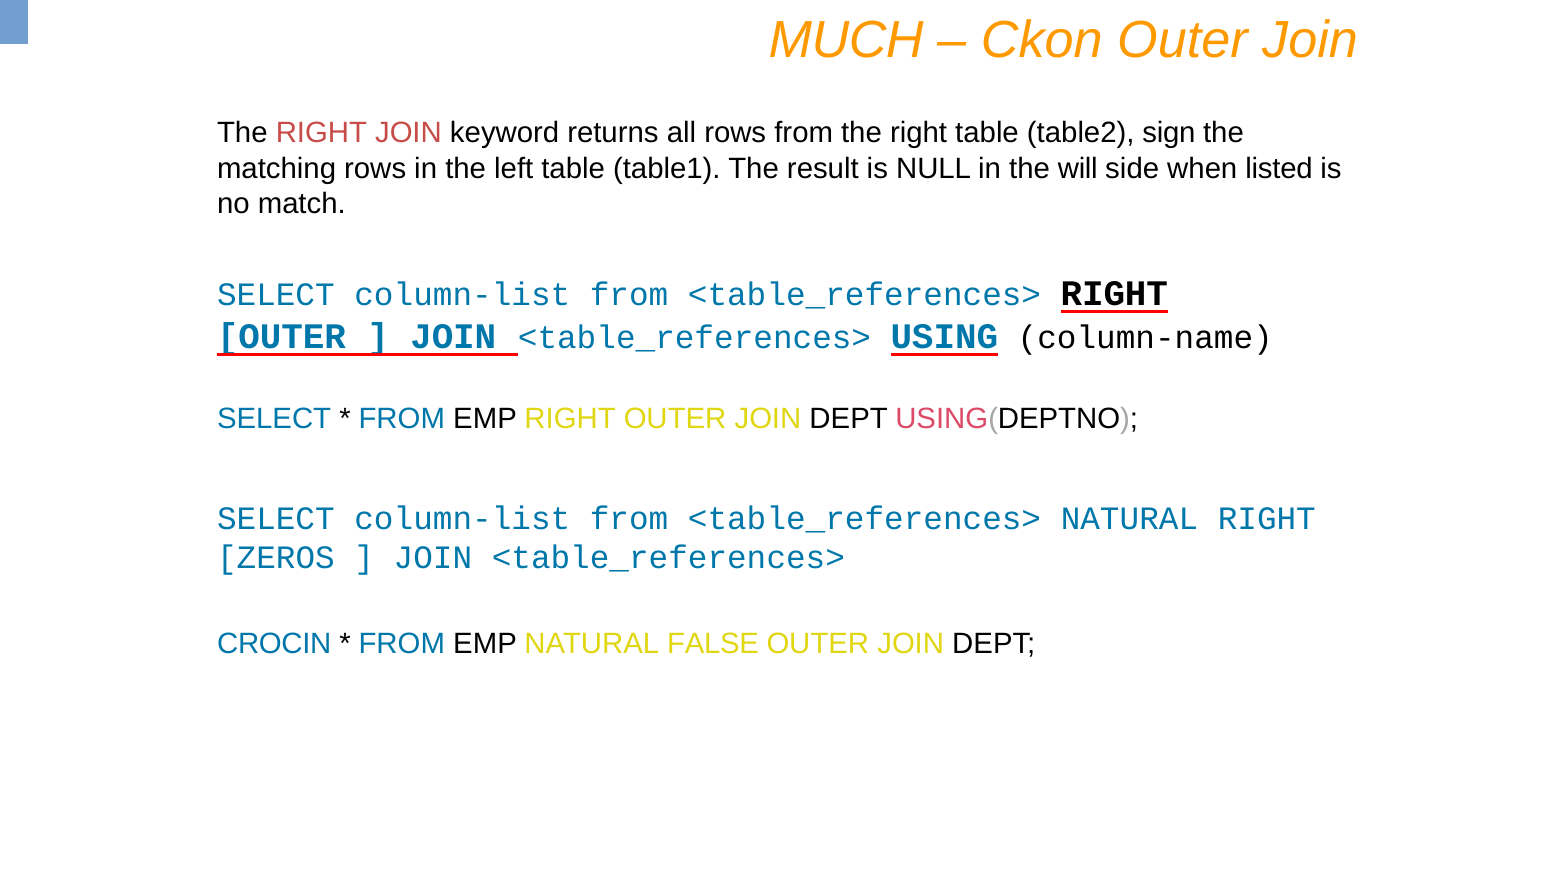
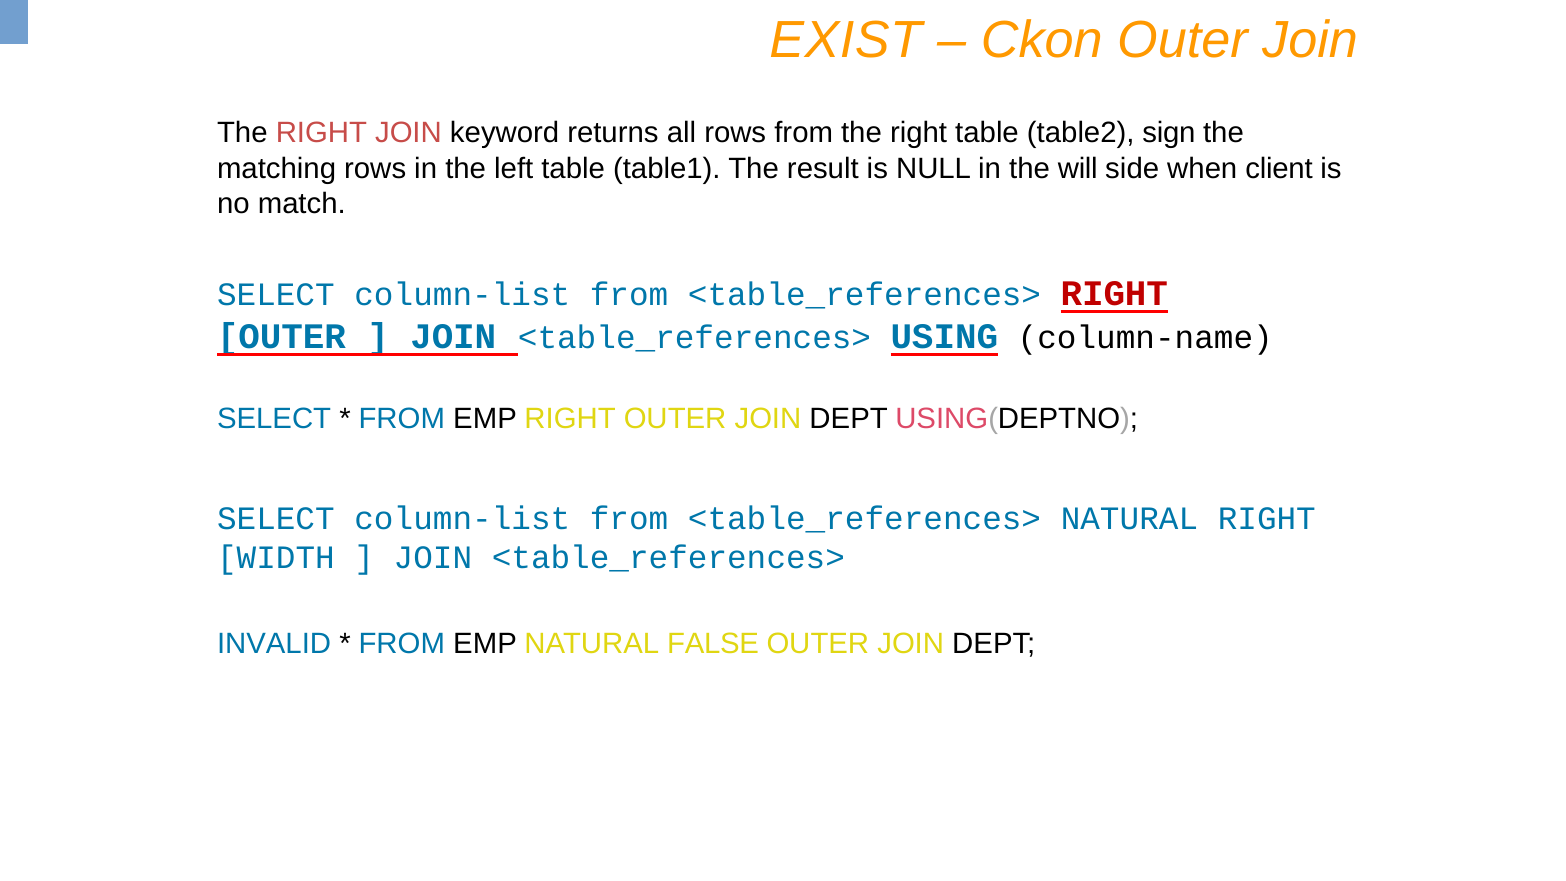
MUCH: MUCH -> EXIST (846, 41)
listed: listed -> client (1279, 168)
RIGHT colour: black -> red (1114, 294)
ZEROS: ZEROS -> WIDTH (276, 558)
CROCIN: CROCIN -> INVALID (274, 643)
